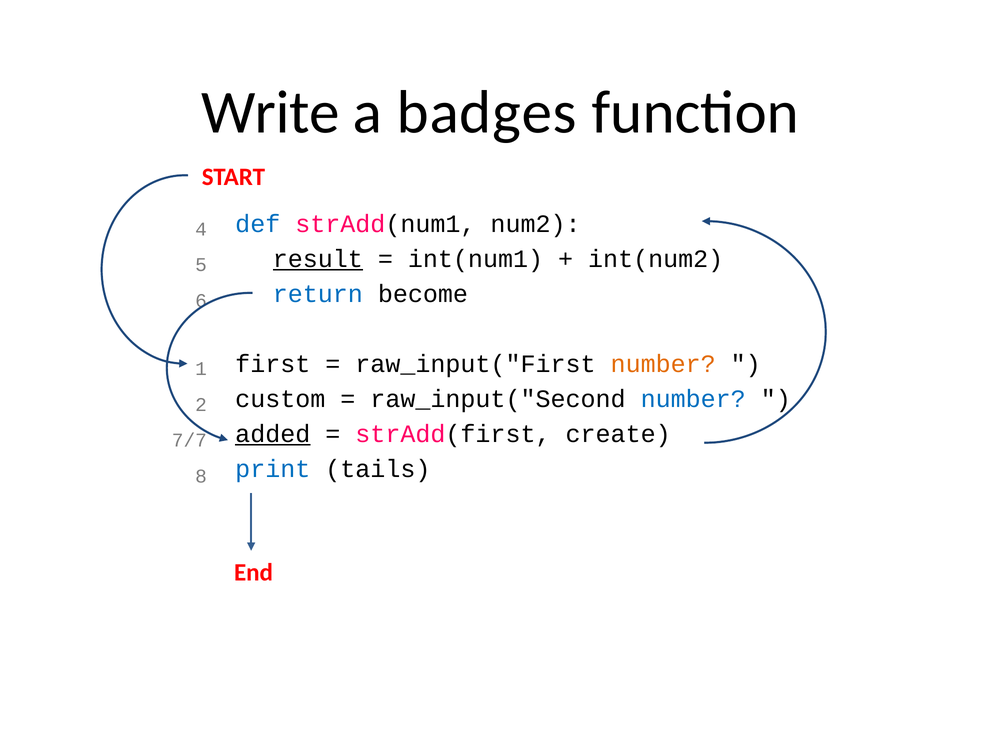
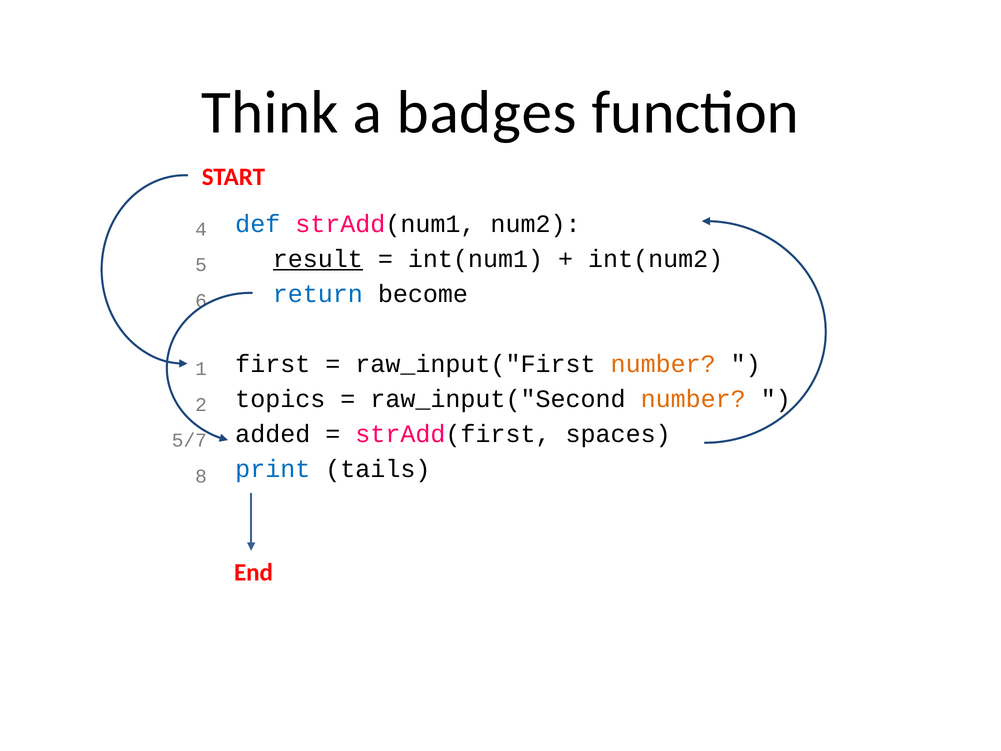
Write: Write -> Think (270, 113)
custom: custom -> topics (280, 399)
number colour: blue -> orange (693, 399)
added underline: present -> none (273, 434)
create: create -> spaces (618, 434)
7/7: 7/7 -> 5/7 (189, 440)
